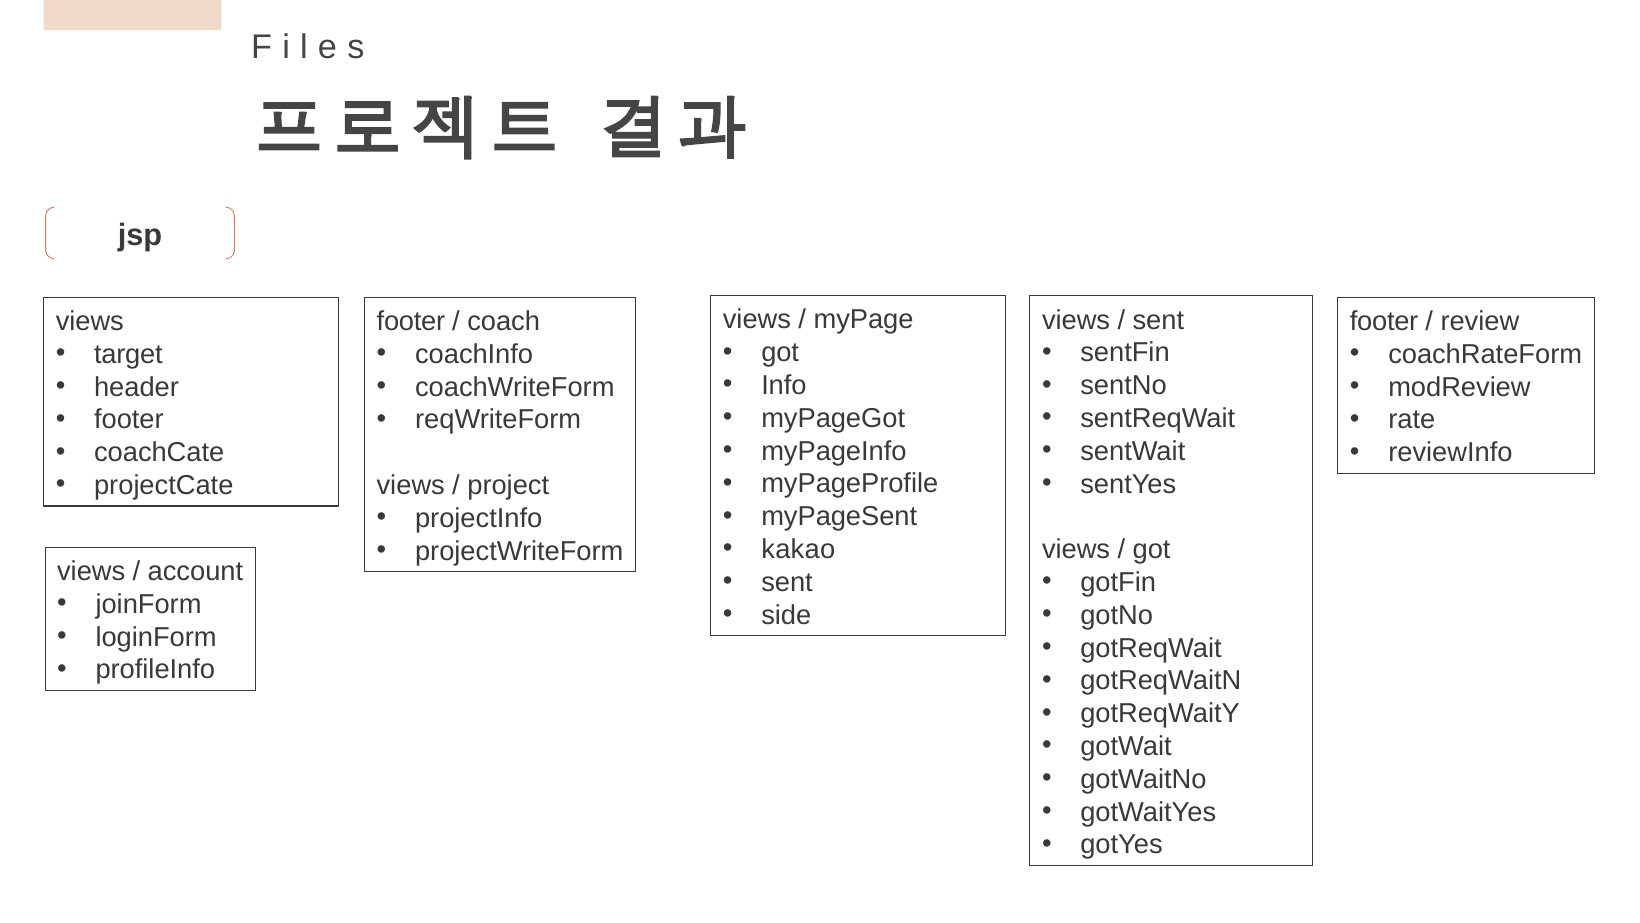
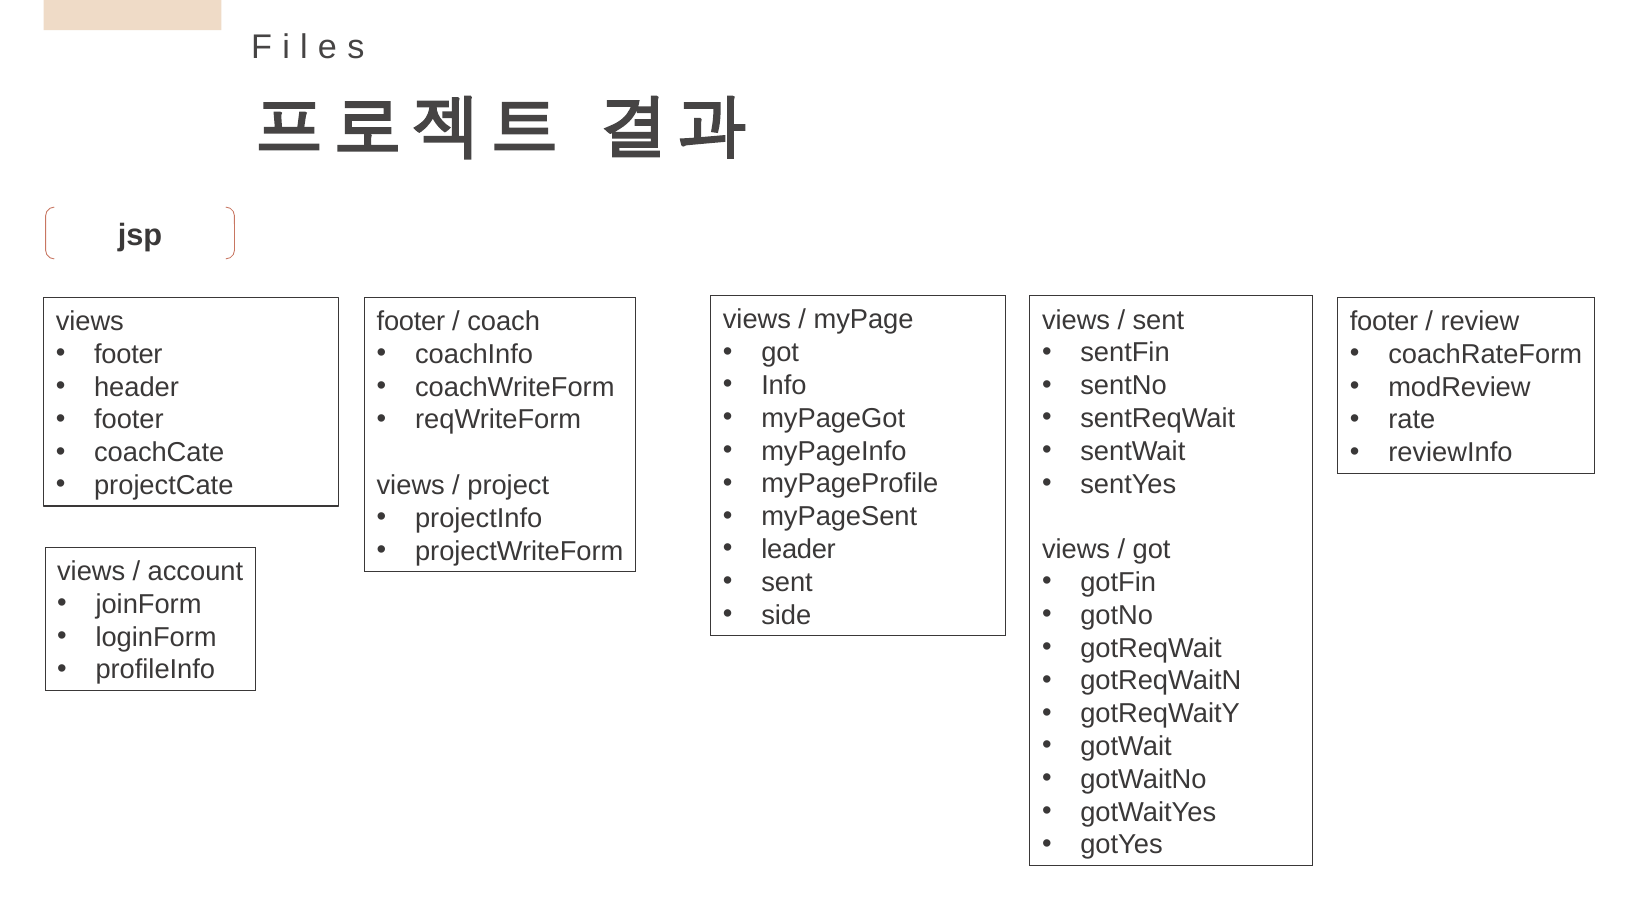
target: target -> footer (128, 354)
kakao: kakao -> leader (799, 549)
